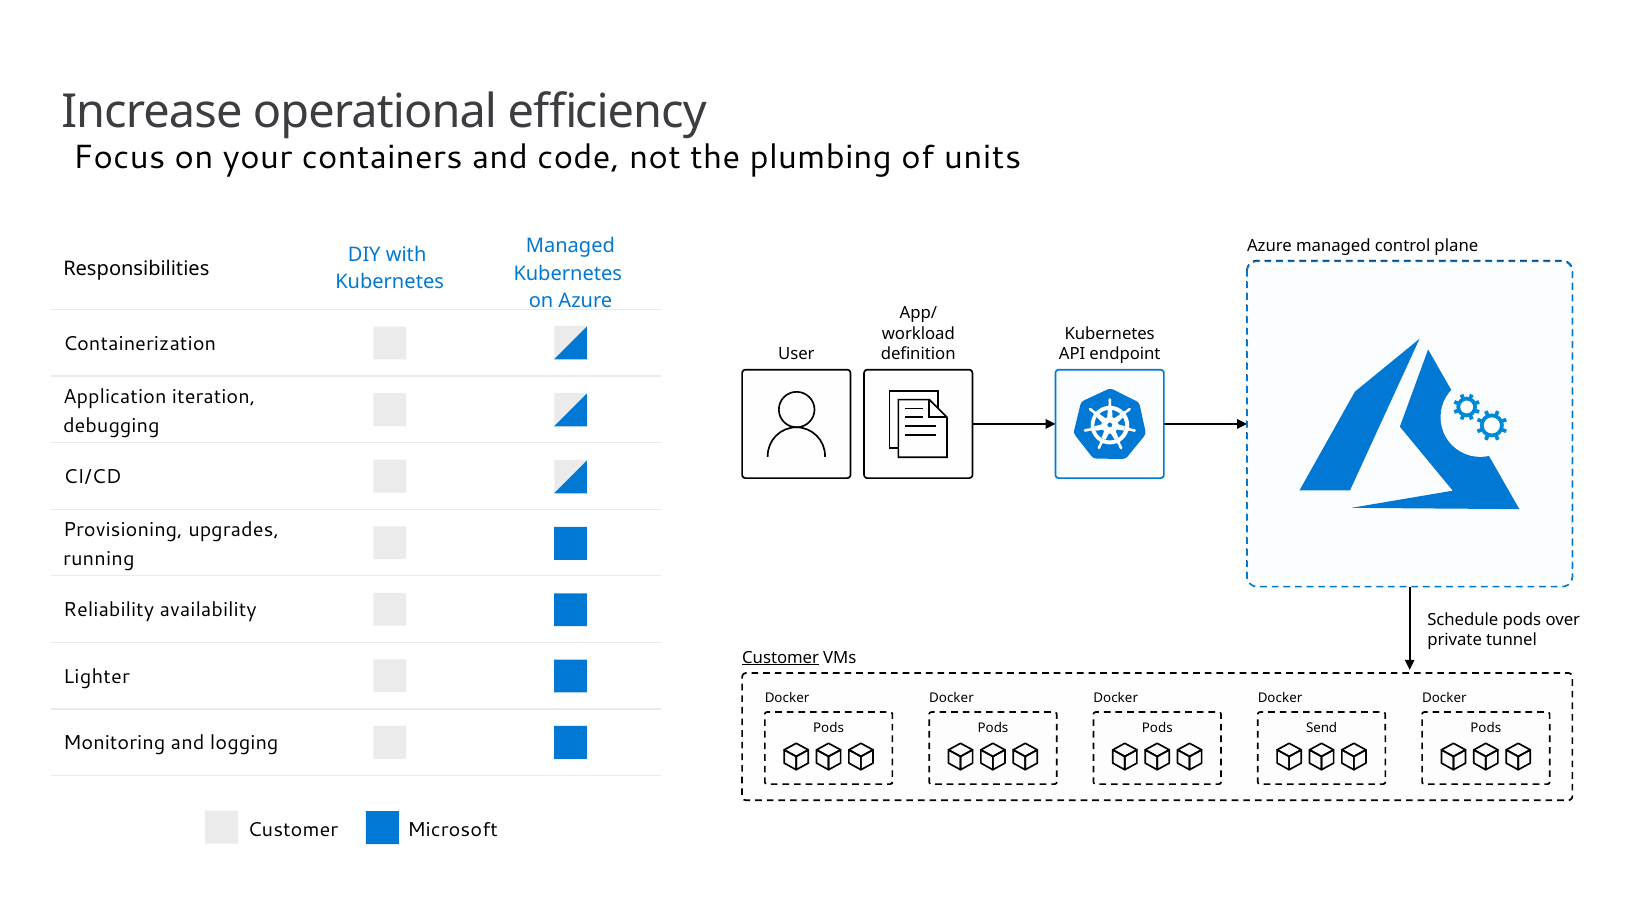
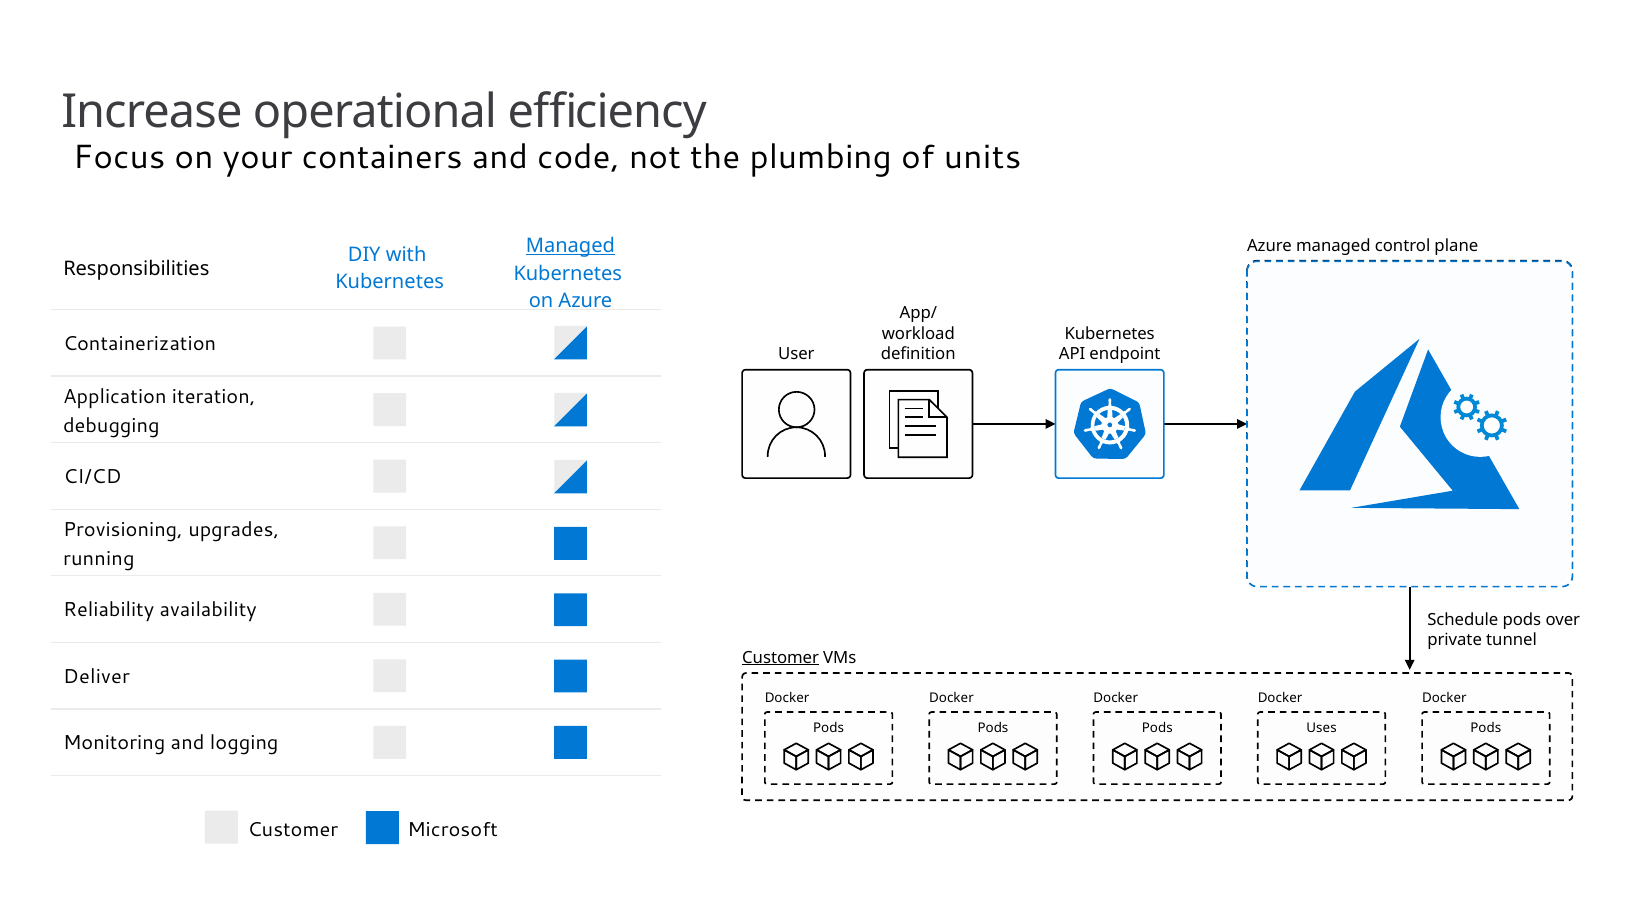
Managed underline: none -> present (570, 246)
Lighter: Lighter -> Deliver (97, 676)
Send: Send -> Uses (1322, 728)
